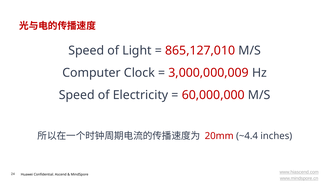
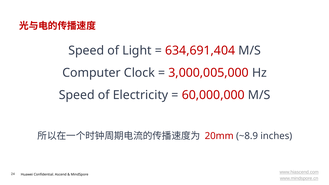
865,127,010: 865,127,010 -> 634,691,404 (200, 51)
3,000,000,009: 3,000,000,009 -> 3,000,005,000 (209, 73)
~4.4: ~4.4 -> ~8.9 (247, 136)
